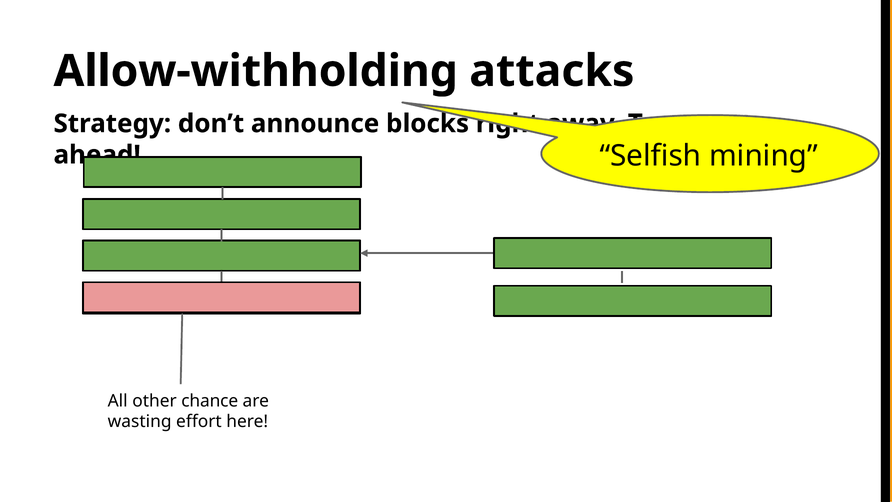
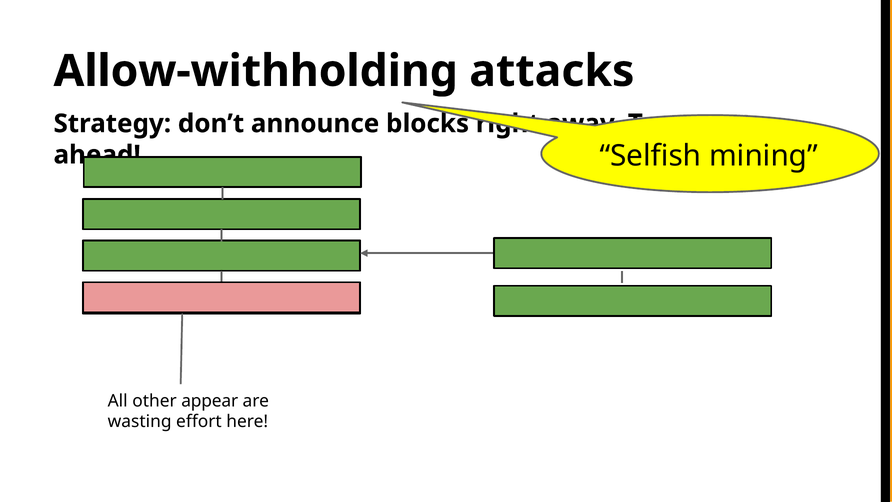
chance: chance -> appear (210, 401)
